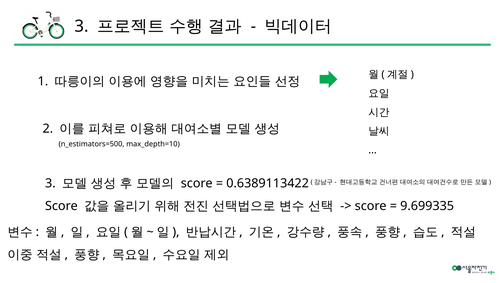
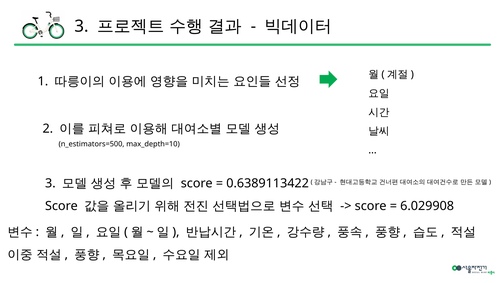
9.699335: 9.699335 -> 6.029908 (427, 206)
